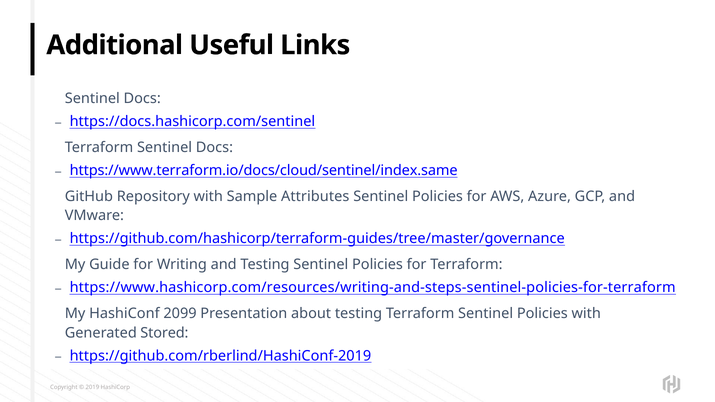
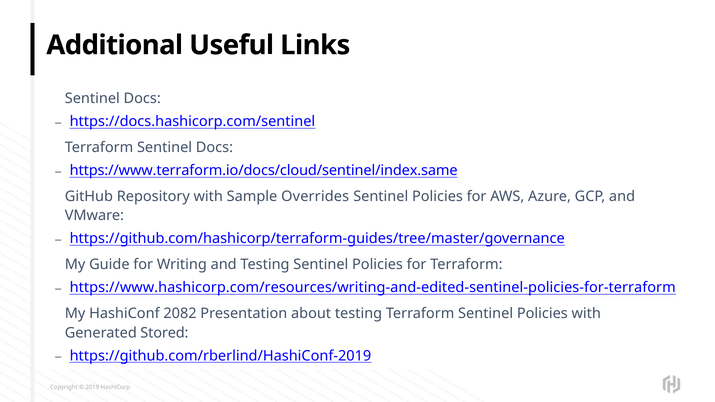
Attributes: Attributes -> Overrides (315, 197)
https://www.hashicorp.com/resources/writing-and-steps-sentinel-policies-for-terraform: https://www.hashicorp.com/resources/writing-and-steps-sentinel-policies-for-terraform -> https://www.hashicorp.com/resources/writing-and-edited-sentinel-policies-for-terraform (373, 288)
2099: 2099 -> 2082 (180, 314)
